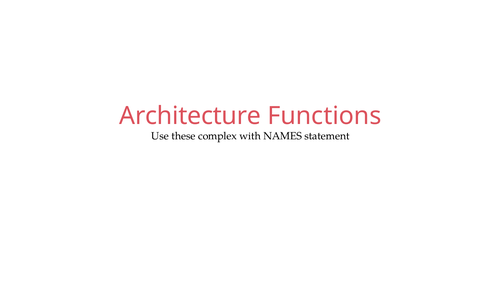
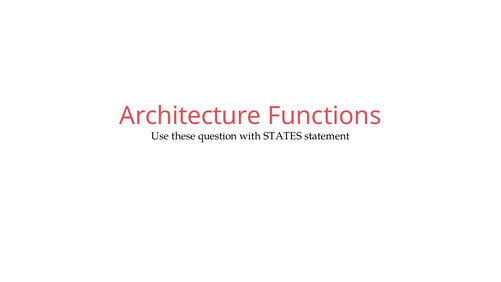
complex: complex -> question (218, 136)
NAMES: NAMES -> STATES (283, 136)
